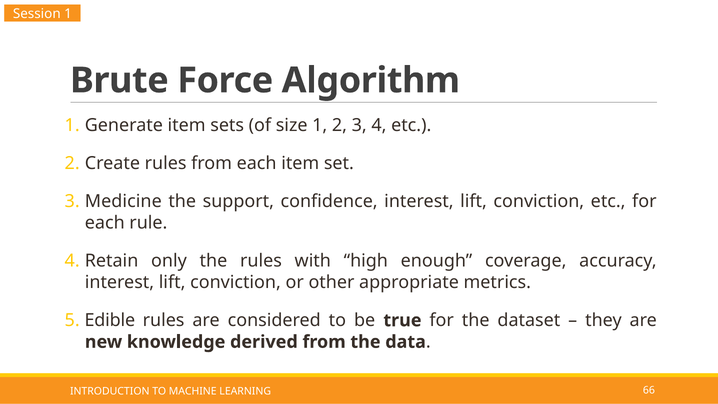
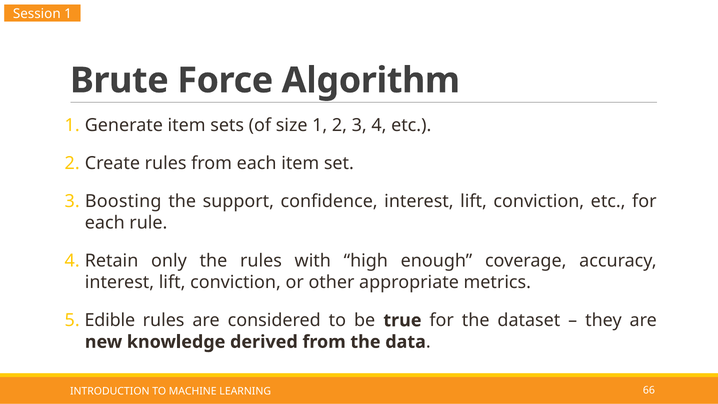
Medicine: Medicine -> Boosting (123, 201)
